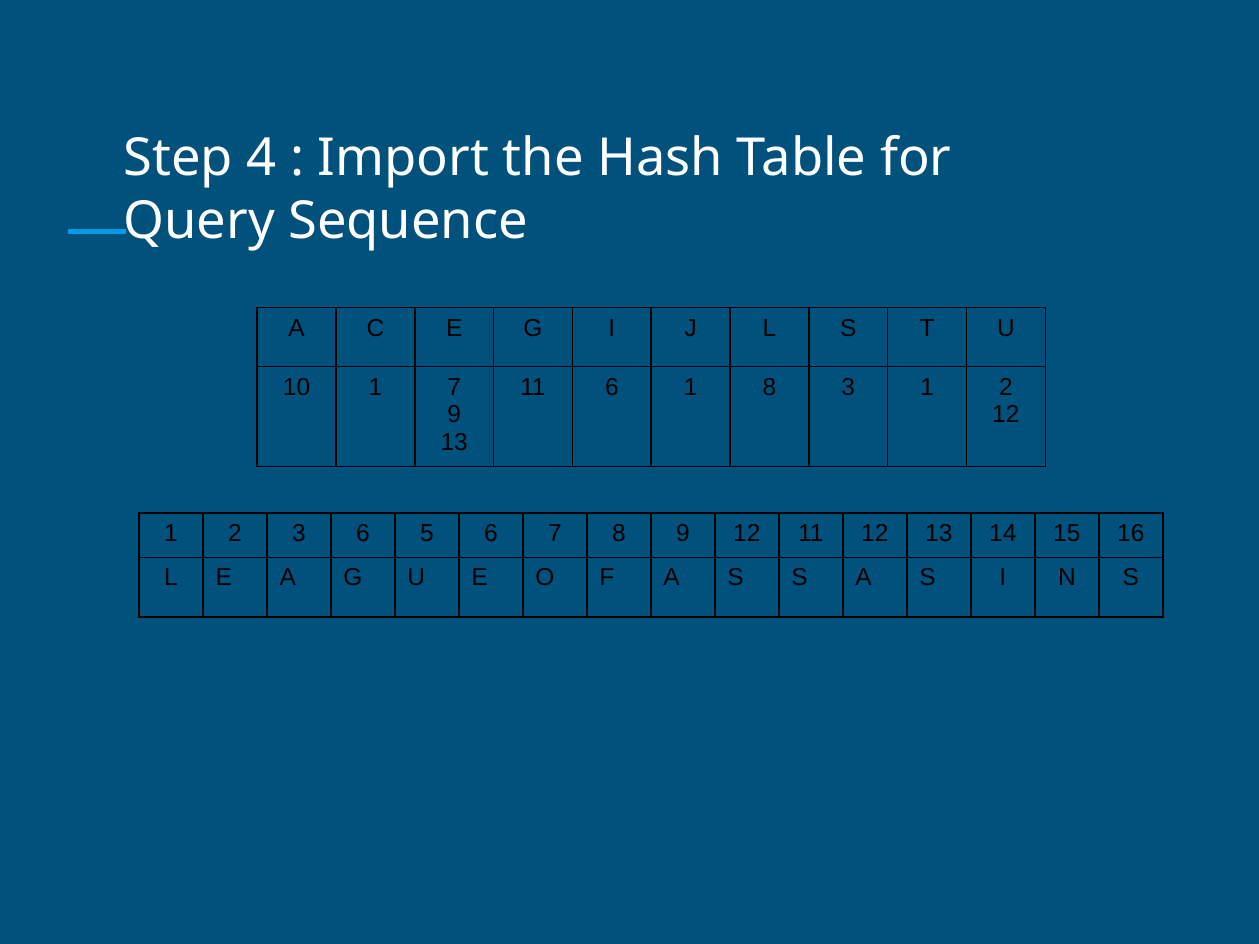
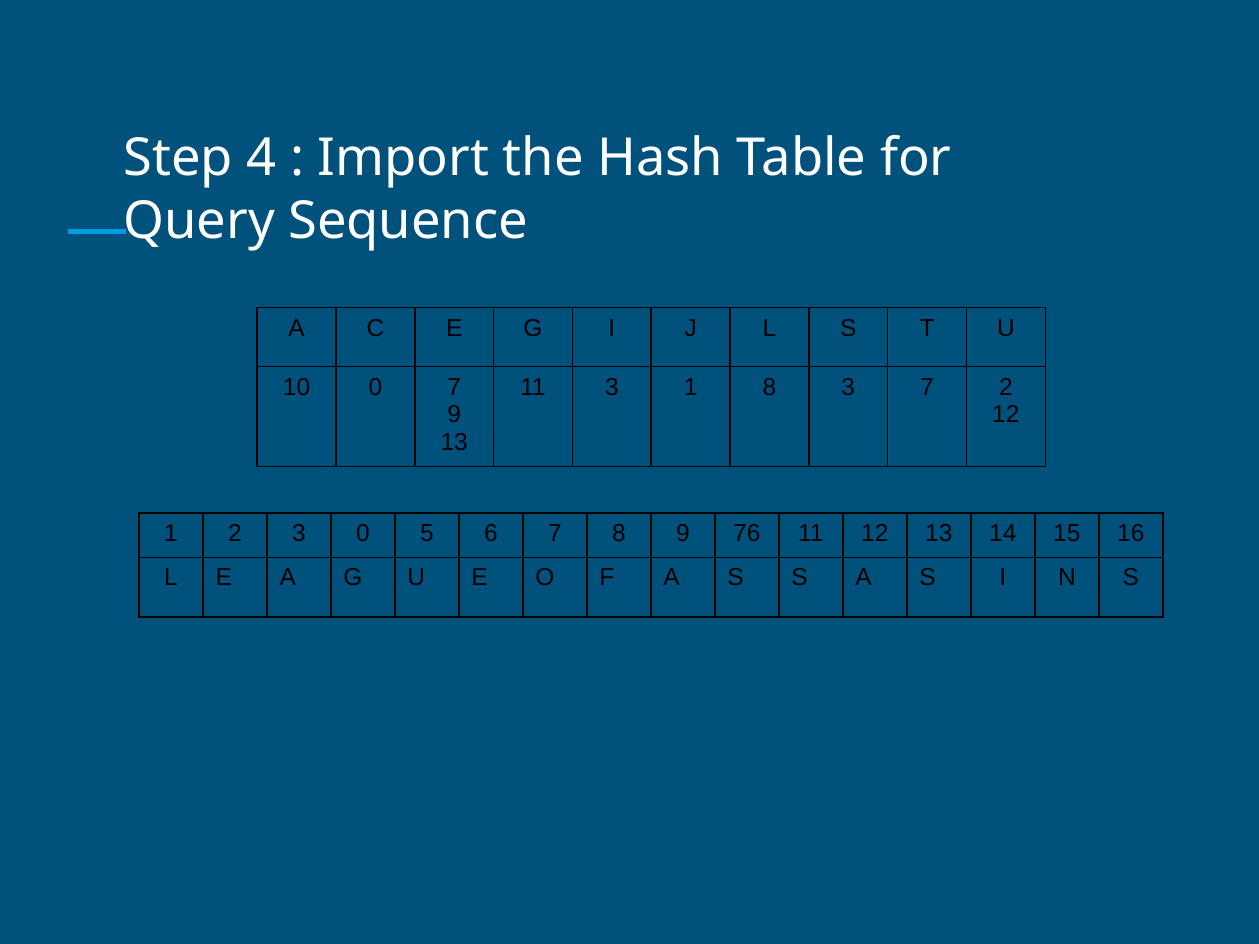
10 1: 1 -> 0 (375, 387)
11 6: 6 -> 3 (612, 387)
3 1: 1 -> 7 (927, 387)
3 6: 6 -> 0 (363, 534)
9 12: 12 -> 76 (747, 534)
